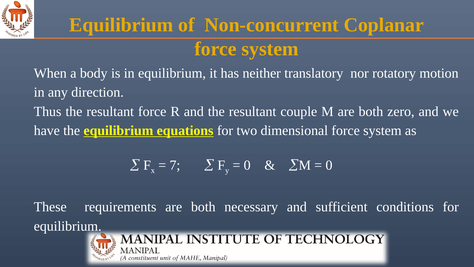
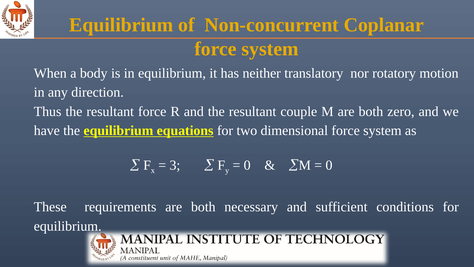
7: 7 -> 3 (175, 165)
